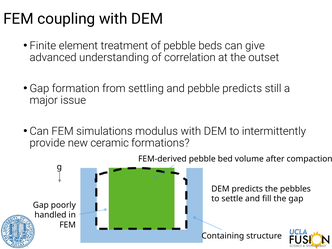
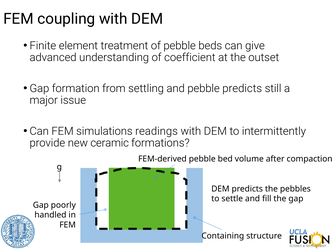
correlation: correlation -> coefficient (190, 58)
modulus: modulus -> readings (157, 131)
